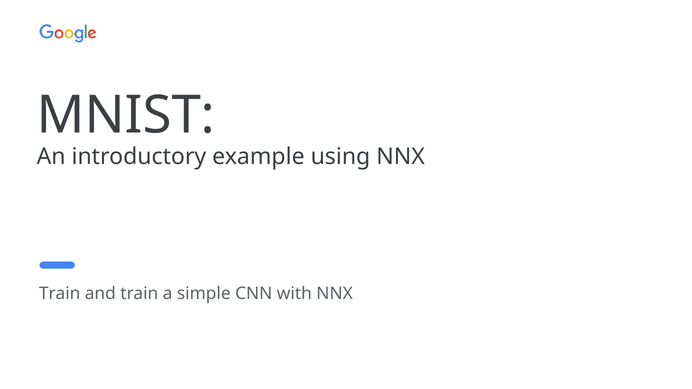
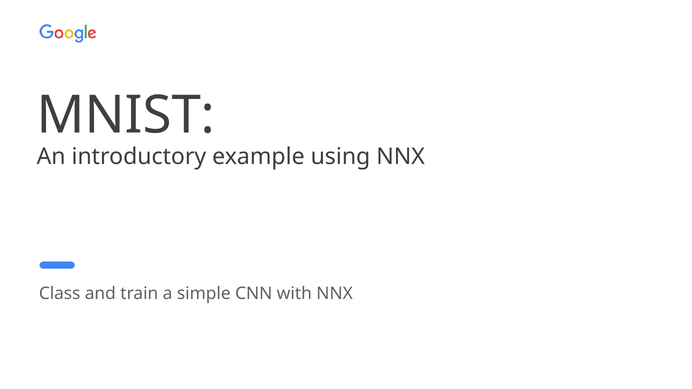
Train: Train -> Class (60, 294)
